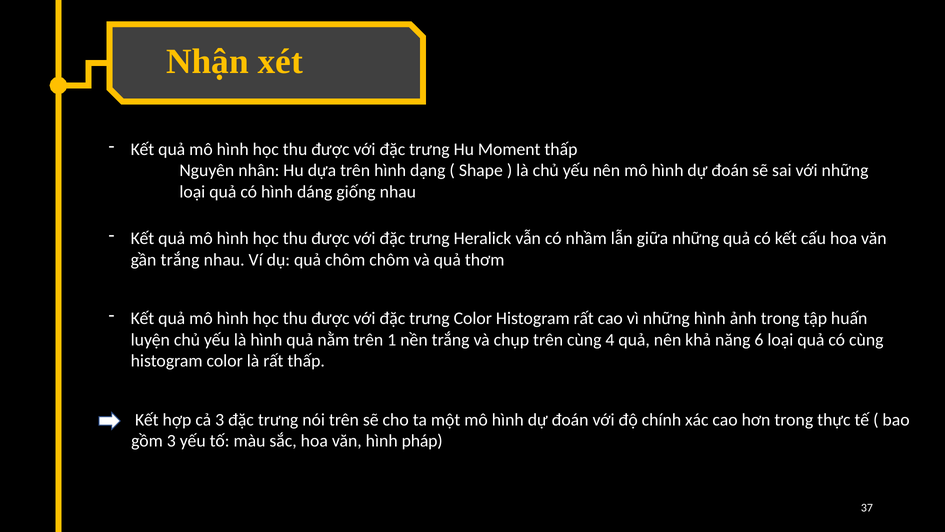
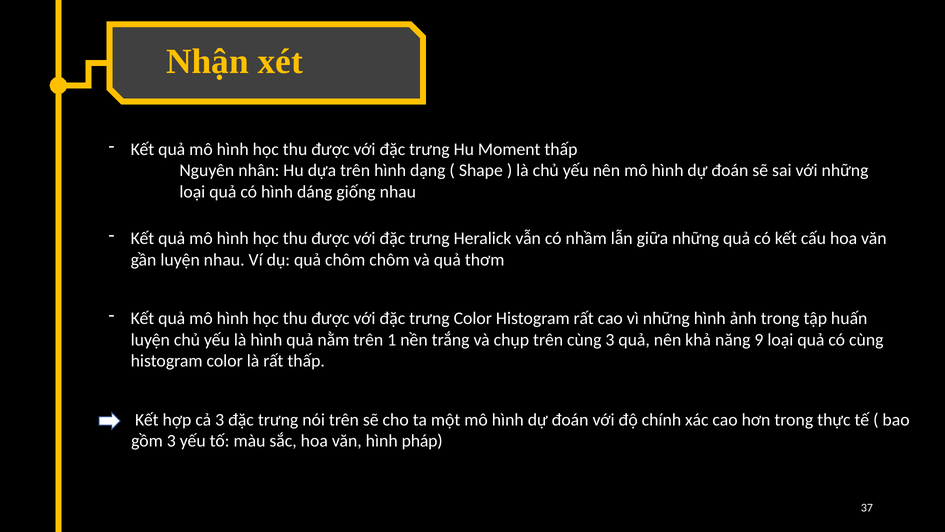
gần trắng: trắng -> luyện (180, 260)
cùng 4: 4 -> 3 (610, 339)
6: 6 -> 9 (759, 339)
